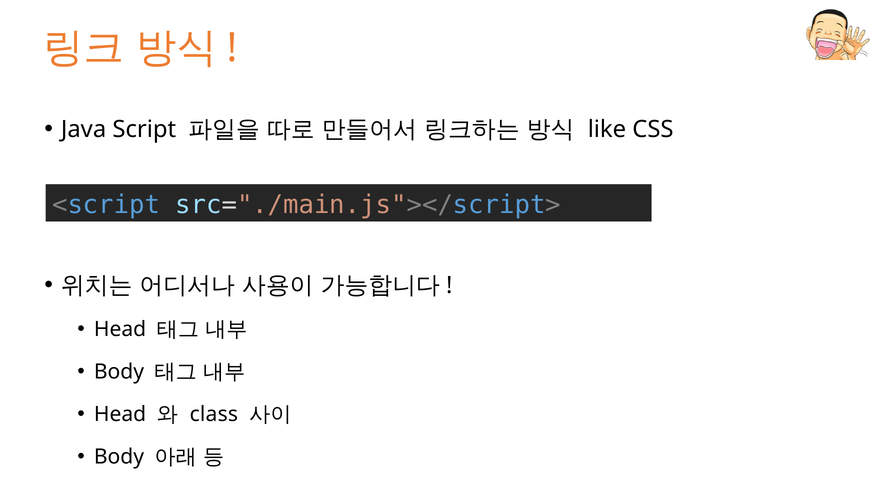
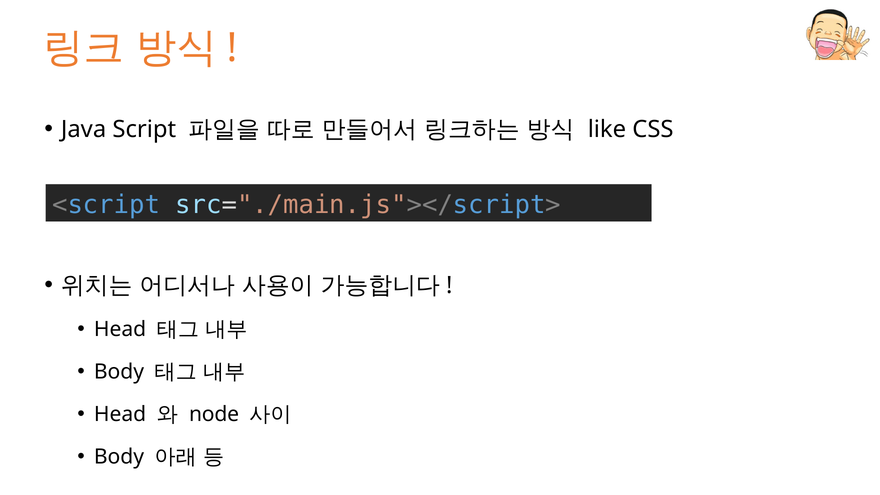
class: class -> node (214, 414)
